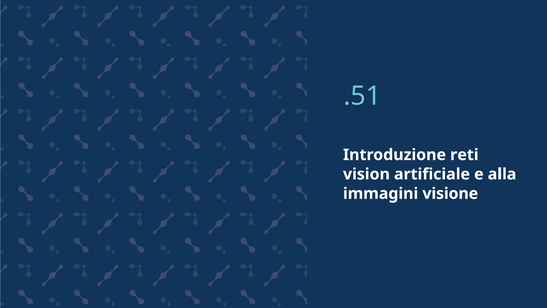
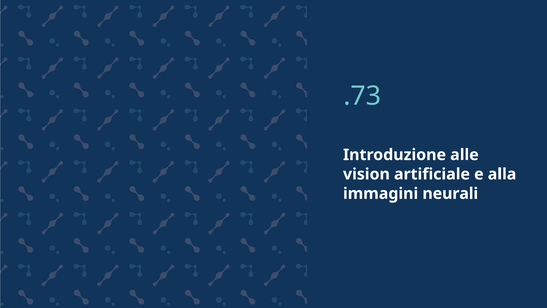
.51: .51 -> .73 (362, 96)
reti: reti -> alle (464, 155)
visione: visione -> neurali (450, 193)
